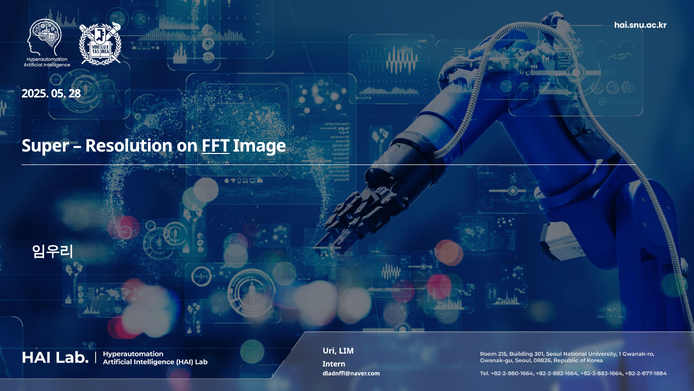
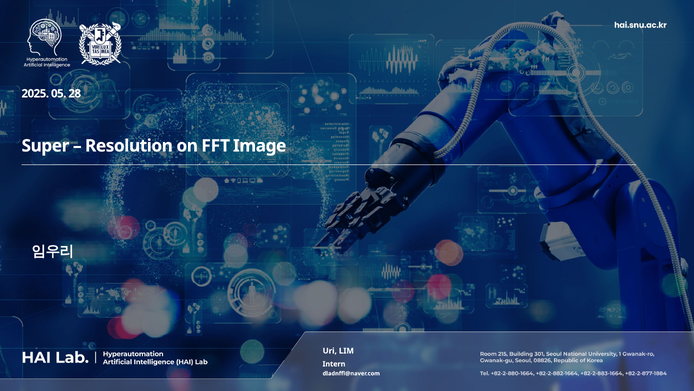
FFT underline: present -> none (216, 146)
